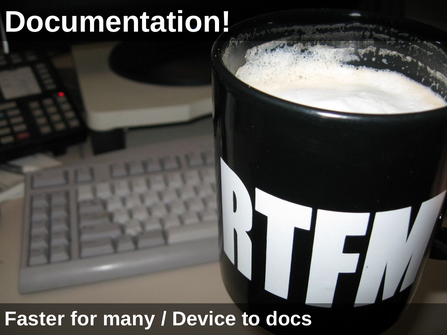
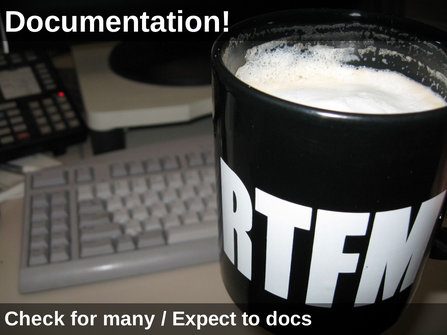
Faster: Faster -> Check (35, 319)
Device: Device -> Expect (204, 319)
